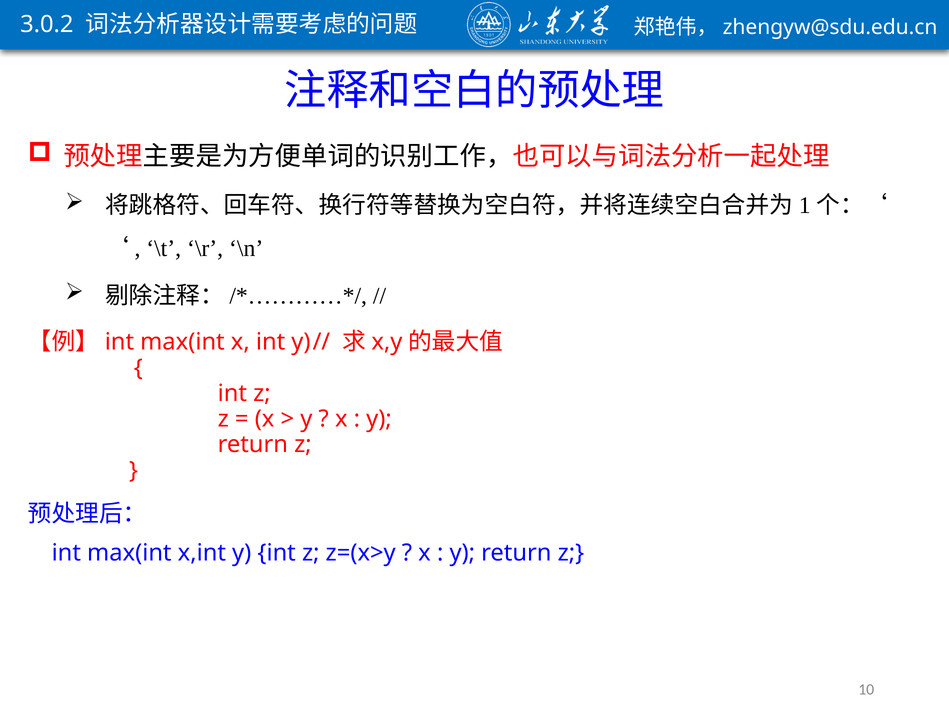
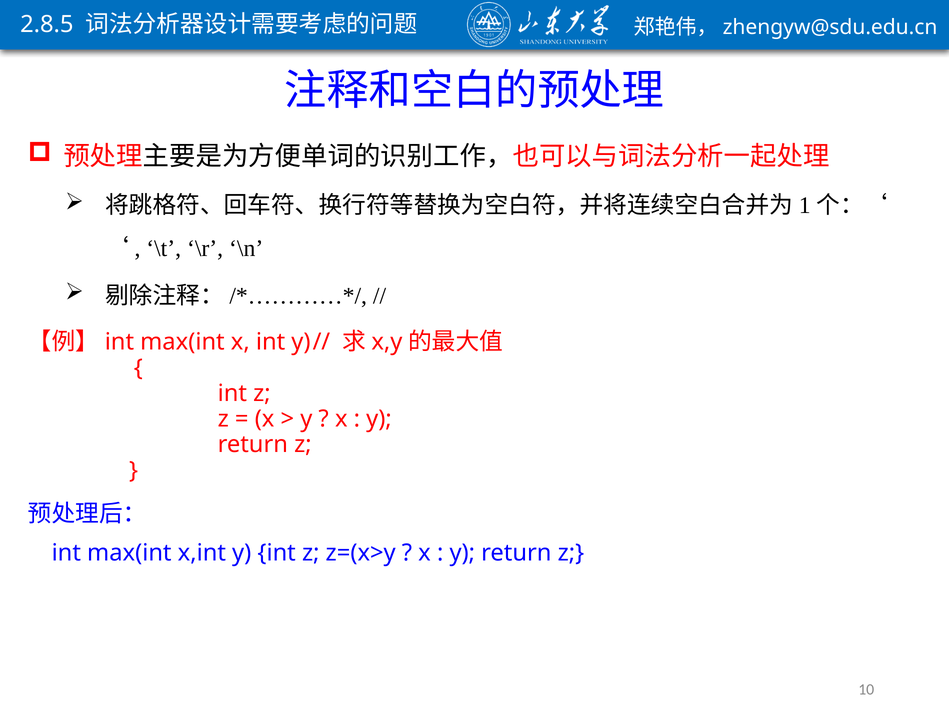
3.0.2: 3.0.2 -> 2.8.5 (47, 24)
